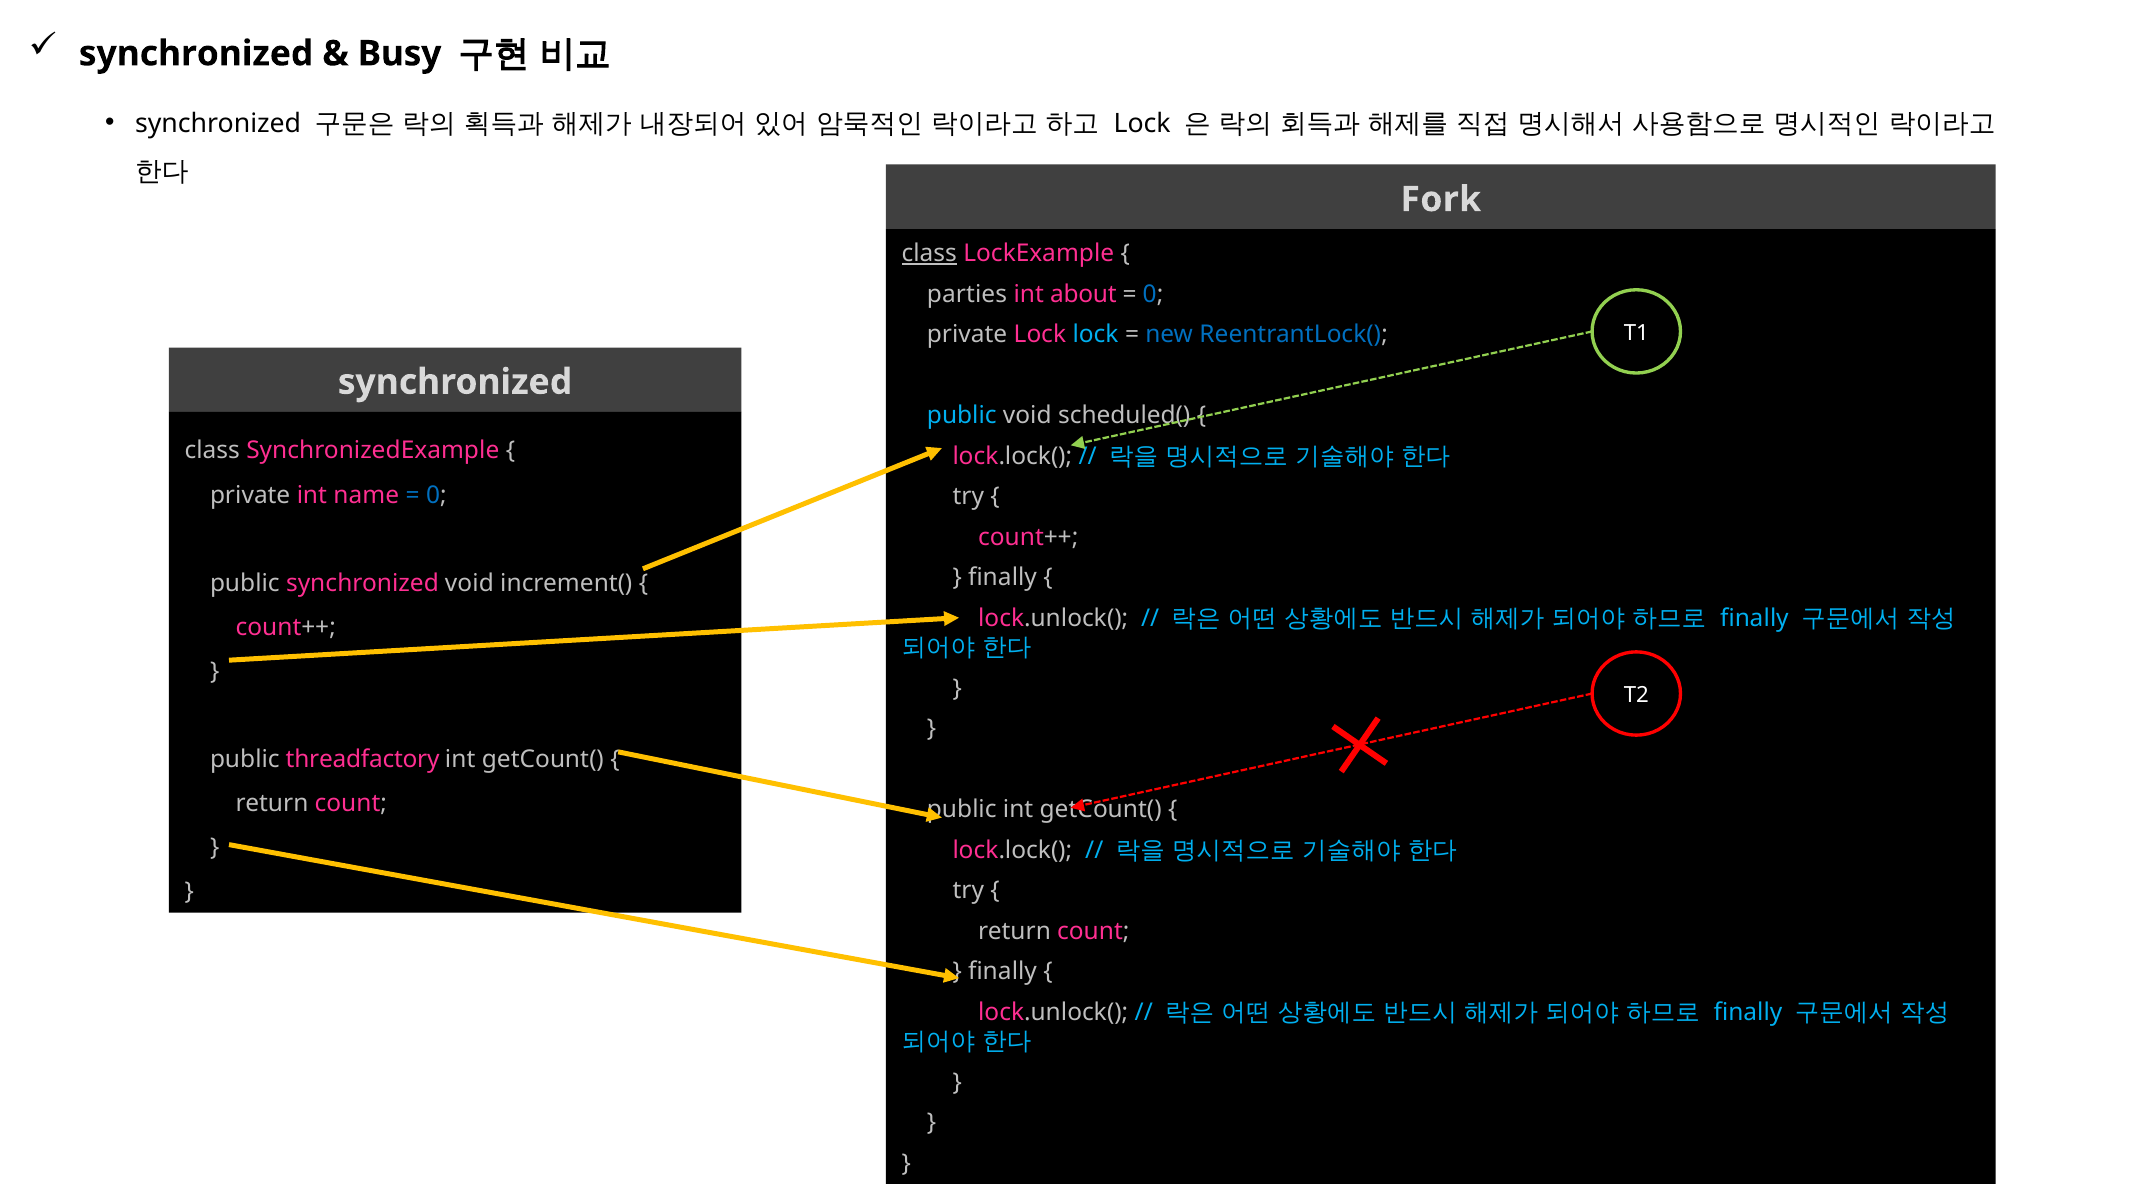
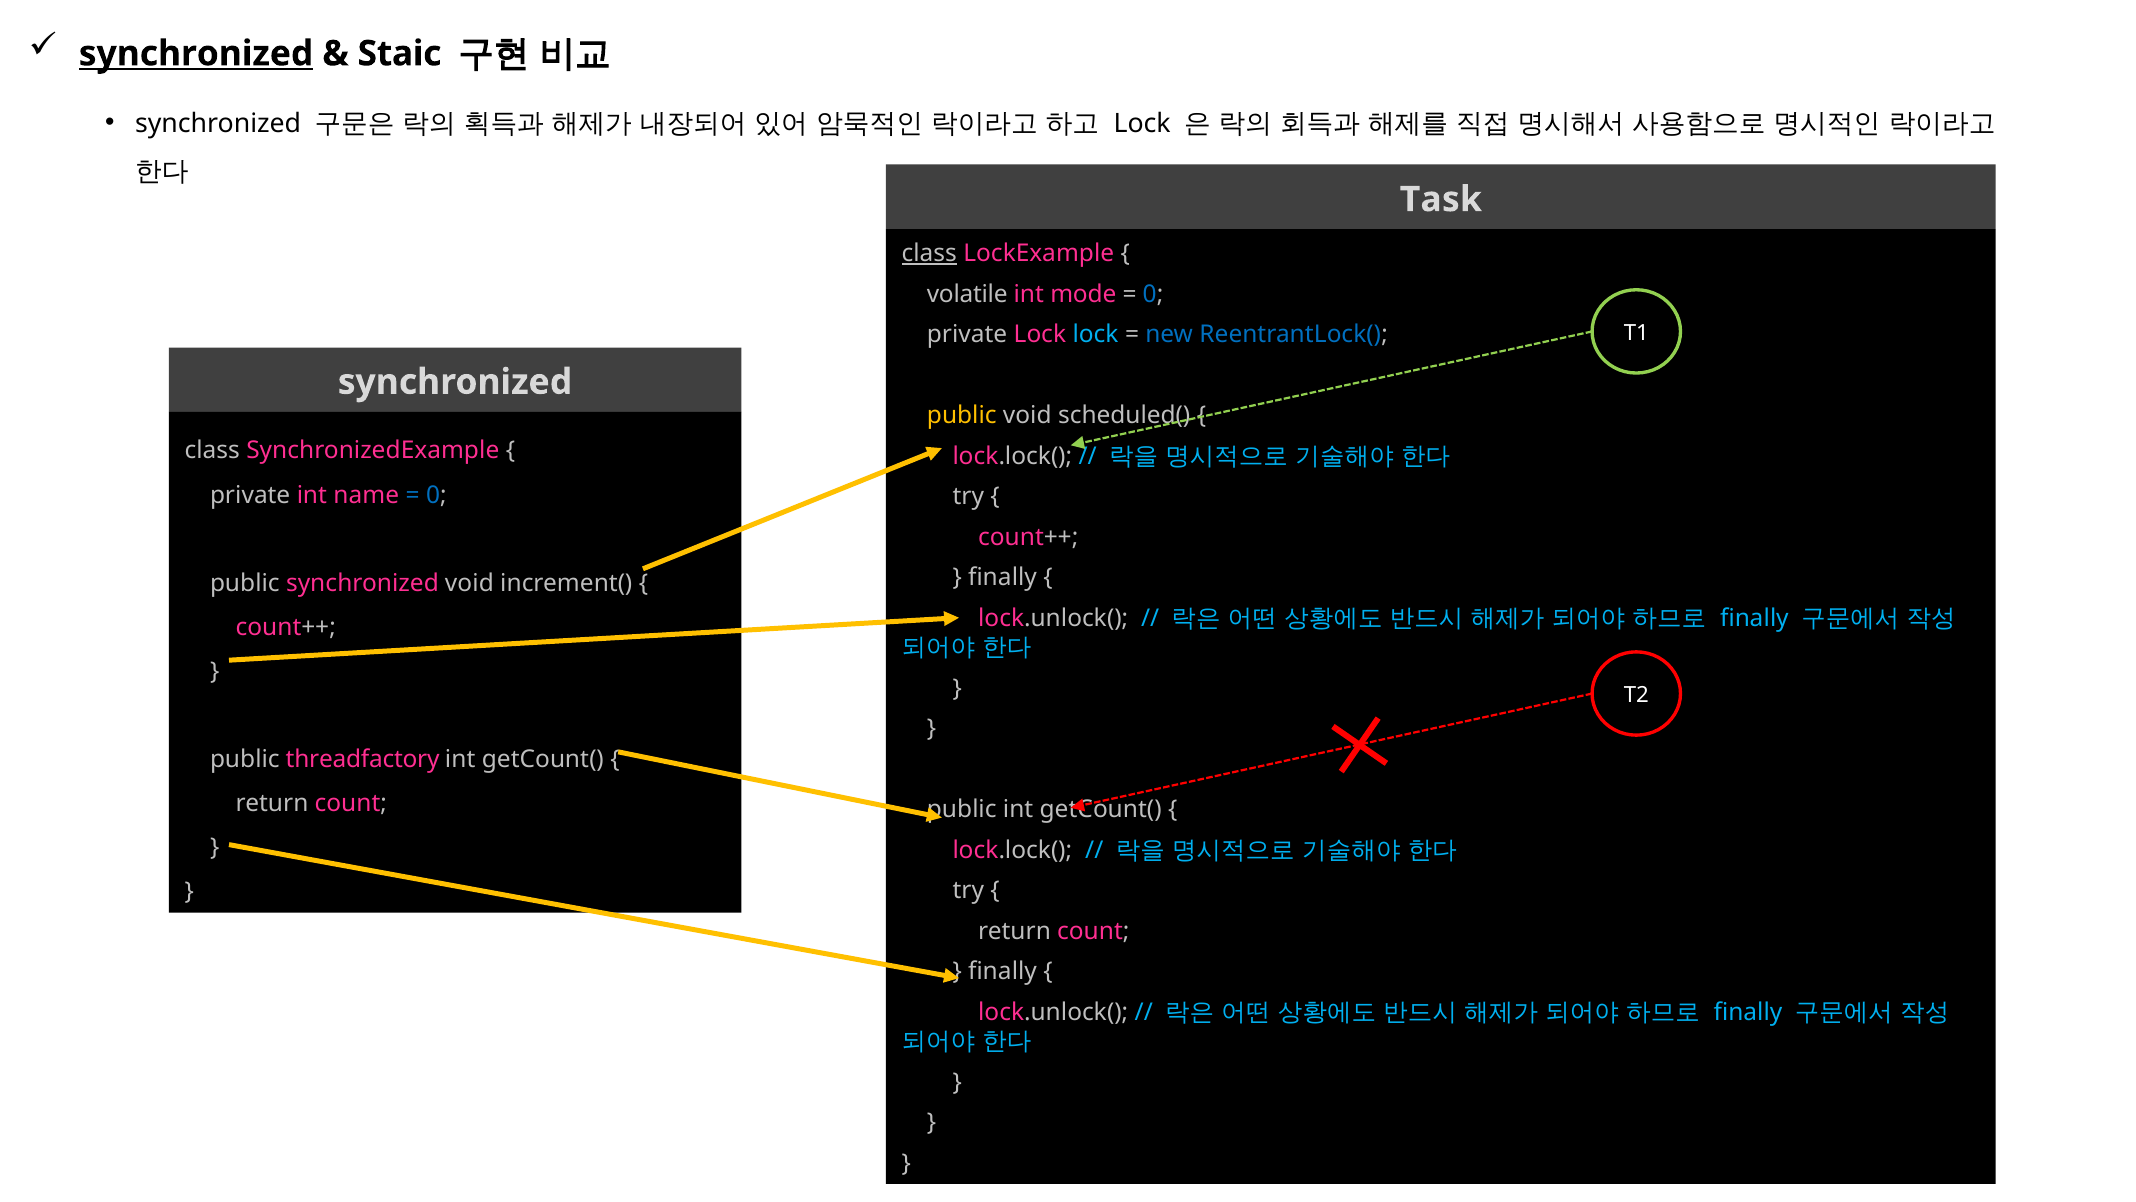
synchronized underline: none -> present (196, 54)
Busy: Busy -> Staic (399, 54)
Fork: Fork -> Task (1441, 199)
parties: parties -> volatile (967, 294)
about: about -> mode (1083, 294)
public colour: light blue -> yellow (962, 415)
